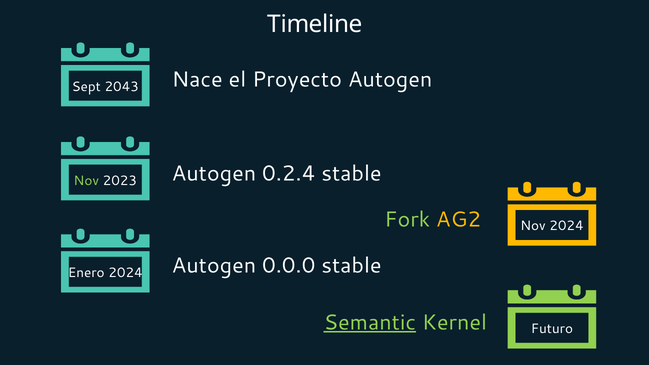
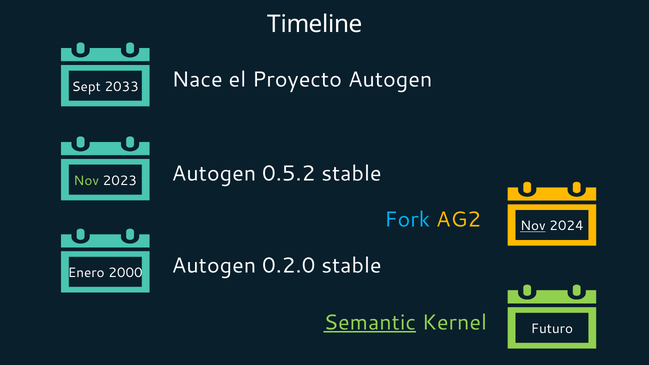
2043: 2043 -> 2033 (122, 87)
0.2.4: 0.2.4 -> 0.5.2 (289, 174)
Fork colour: light green -> light blue (407, 220)
Nov underline: none -> present (533, 226)
Enero 2024: 2024 -> 2000 (126, 273)
0.0.0: 0.0.0 -> 0.2.0 (289, 266)
